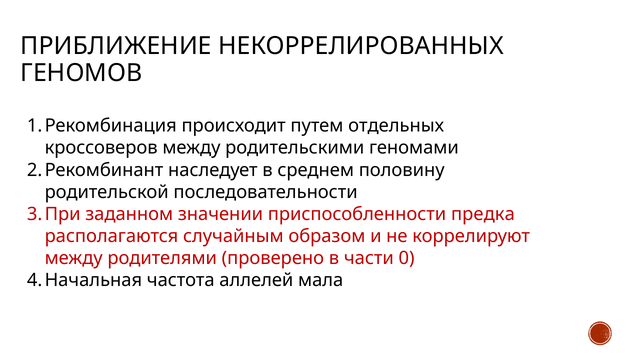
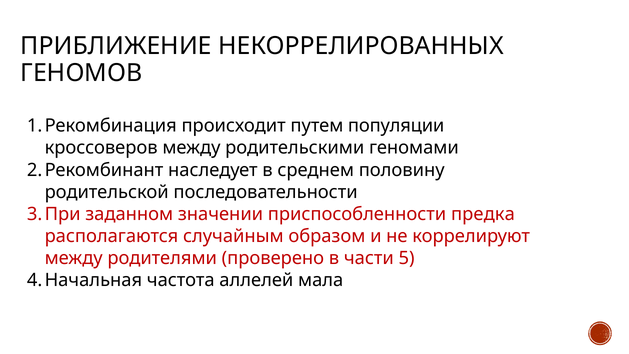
отдельных: отдельных -> популяции (396, 126)
0: 0 -> 5 (407, 258)
